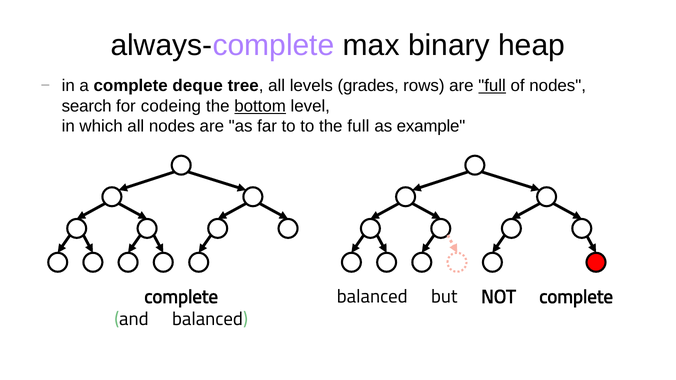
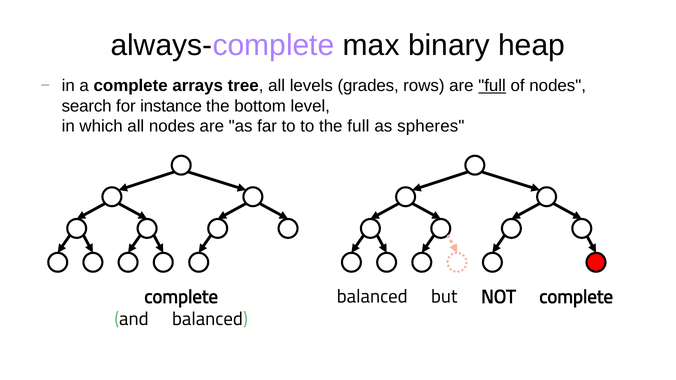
deque: deque -> arrays (198, 86)
codeing: codeing -> instance (171, 106)
bottom underline: present -> none (260, 106)
example: example -> spheres (431, 126)
